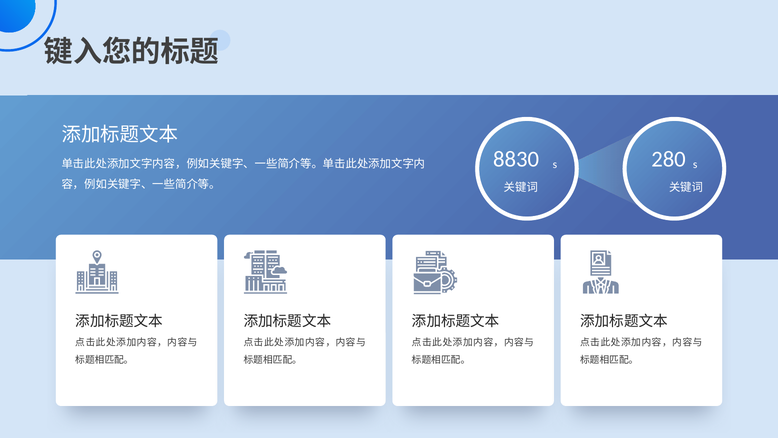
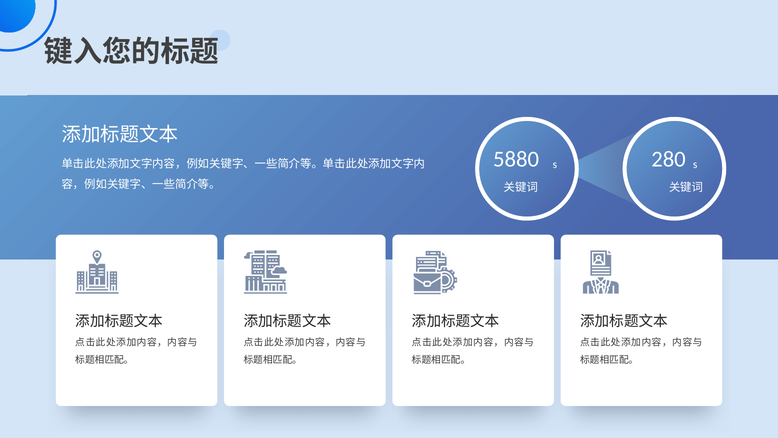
8830: 8830 -> 5880 (516, 159)
